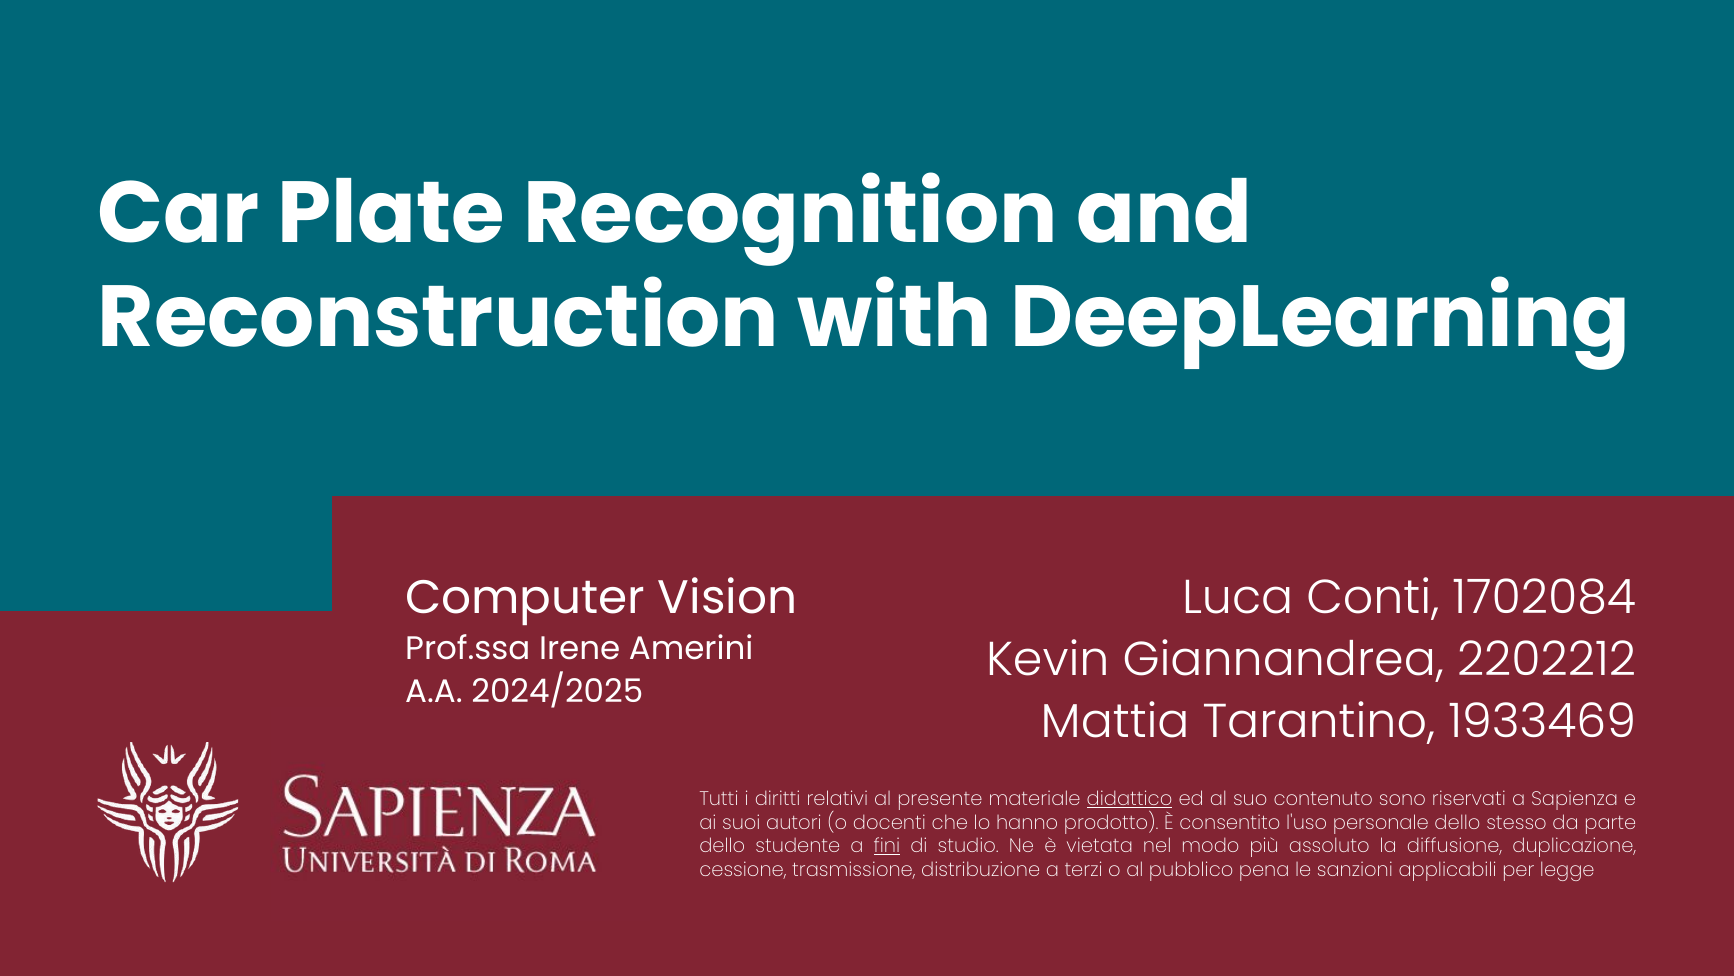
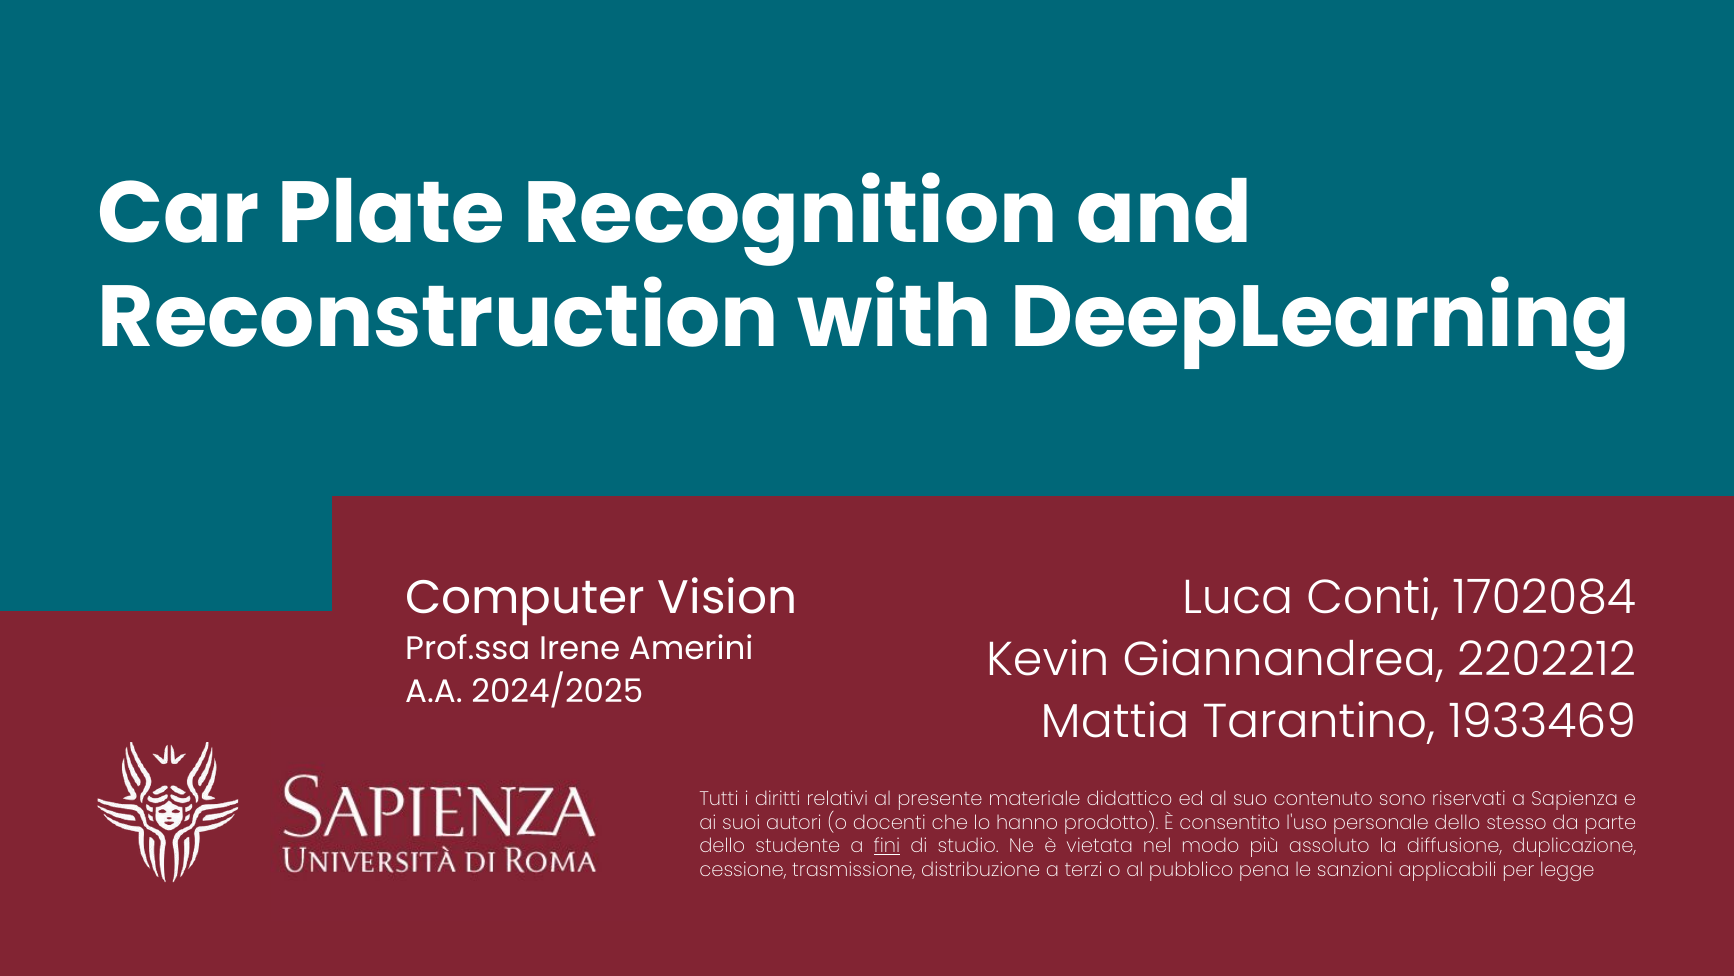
didattico underline: present -> none (1130, 799)
